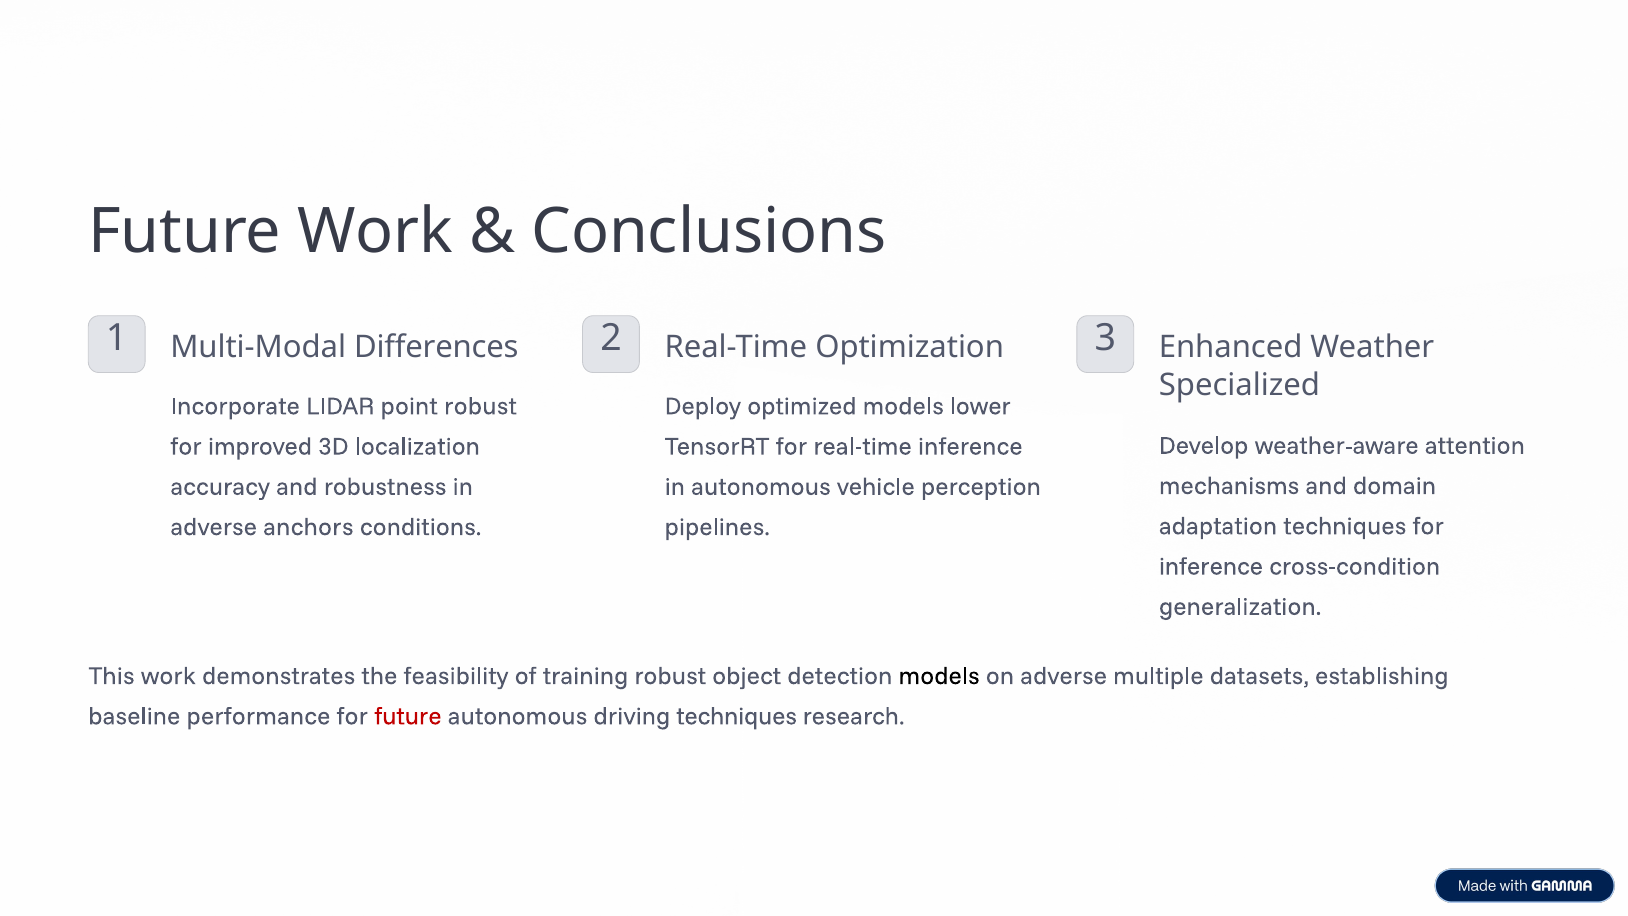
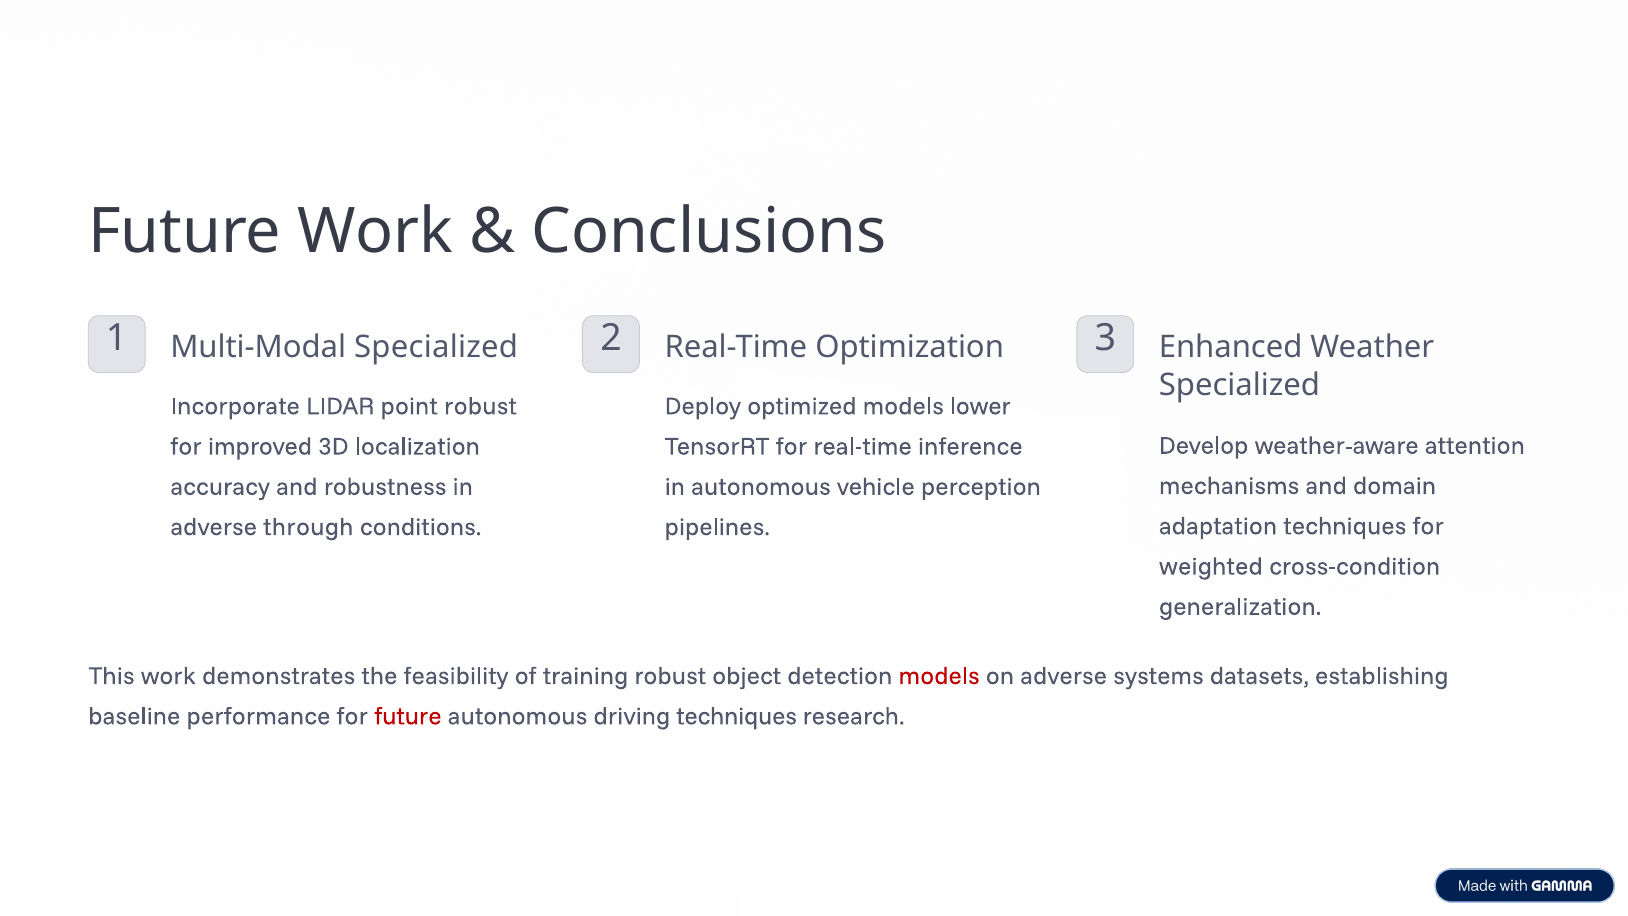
Multi-Modal Differences: Differences -> Specialized (436, 347)
anchors: anchors -> through (308, 527)
inference: inference -> weighted (1211, 566)
models colour: black -> red (939, 676)
multiple: multiple -> systems (1158, 676)
